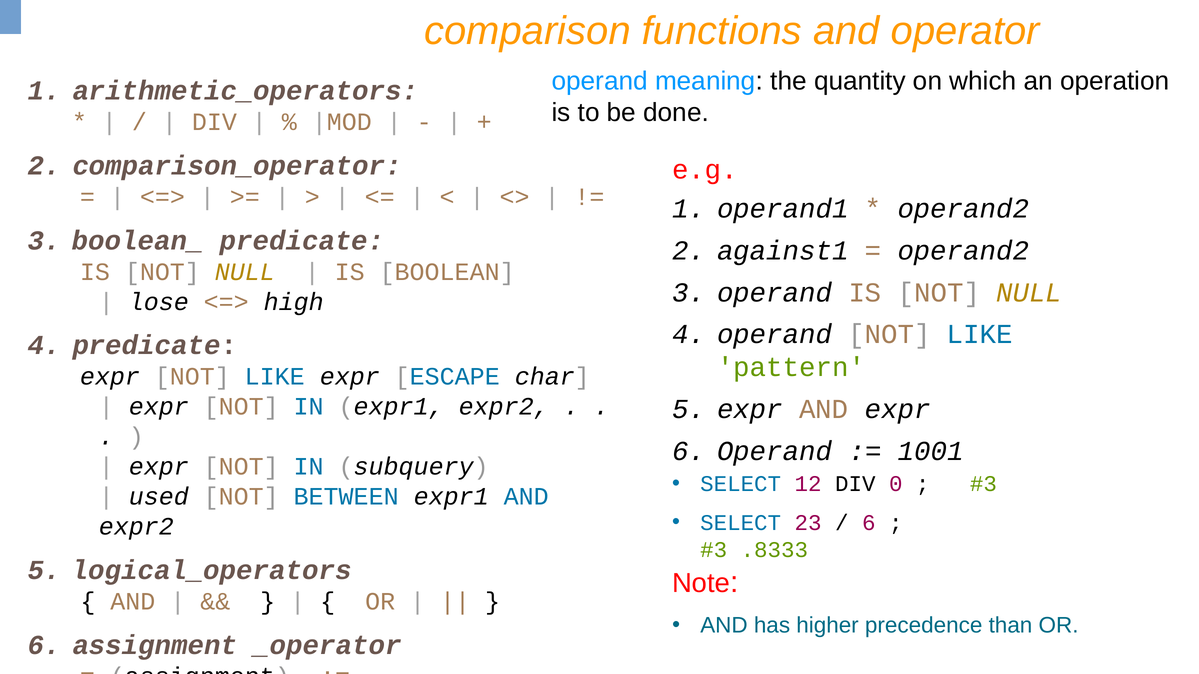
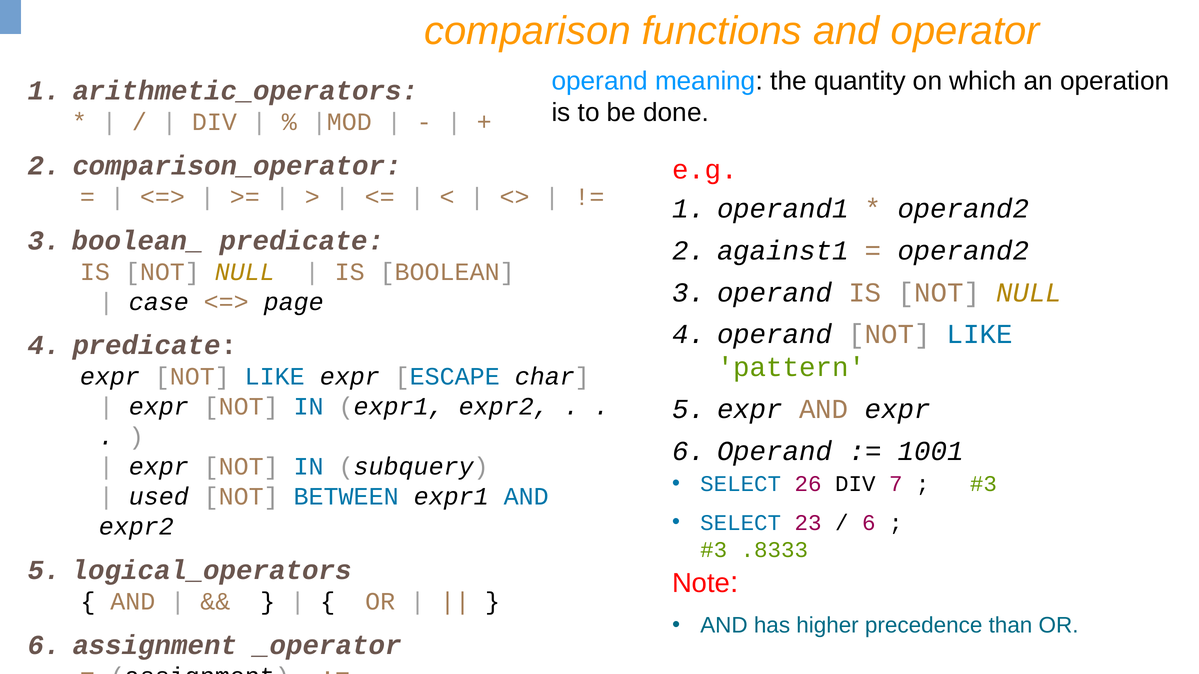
lose: lose -> case (159, 302)
high: high -> page (294, 302)
12: 12 -> 26 (808, 484)
0: 0 -> 7 (896, 484)
